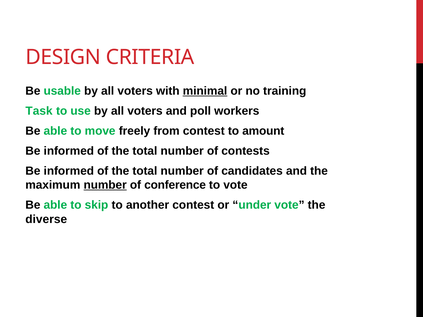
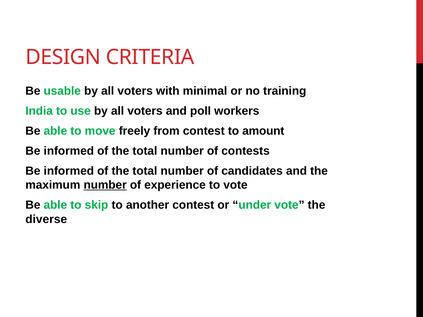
minimal underline: present -> none (205, 91)
Task: Task -> India (39, 111)
conference: conference -> experience (175, 185)
